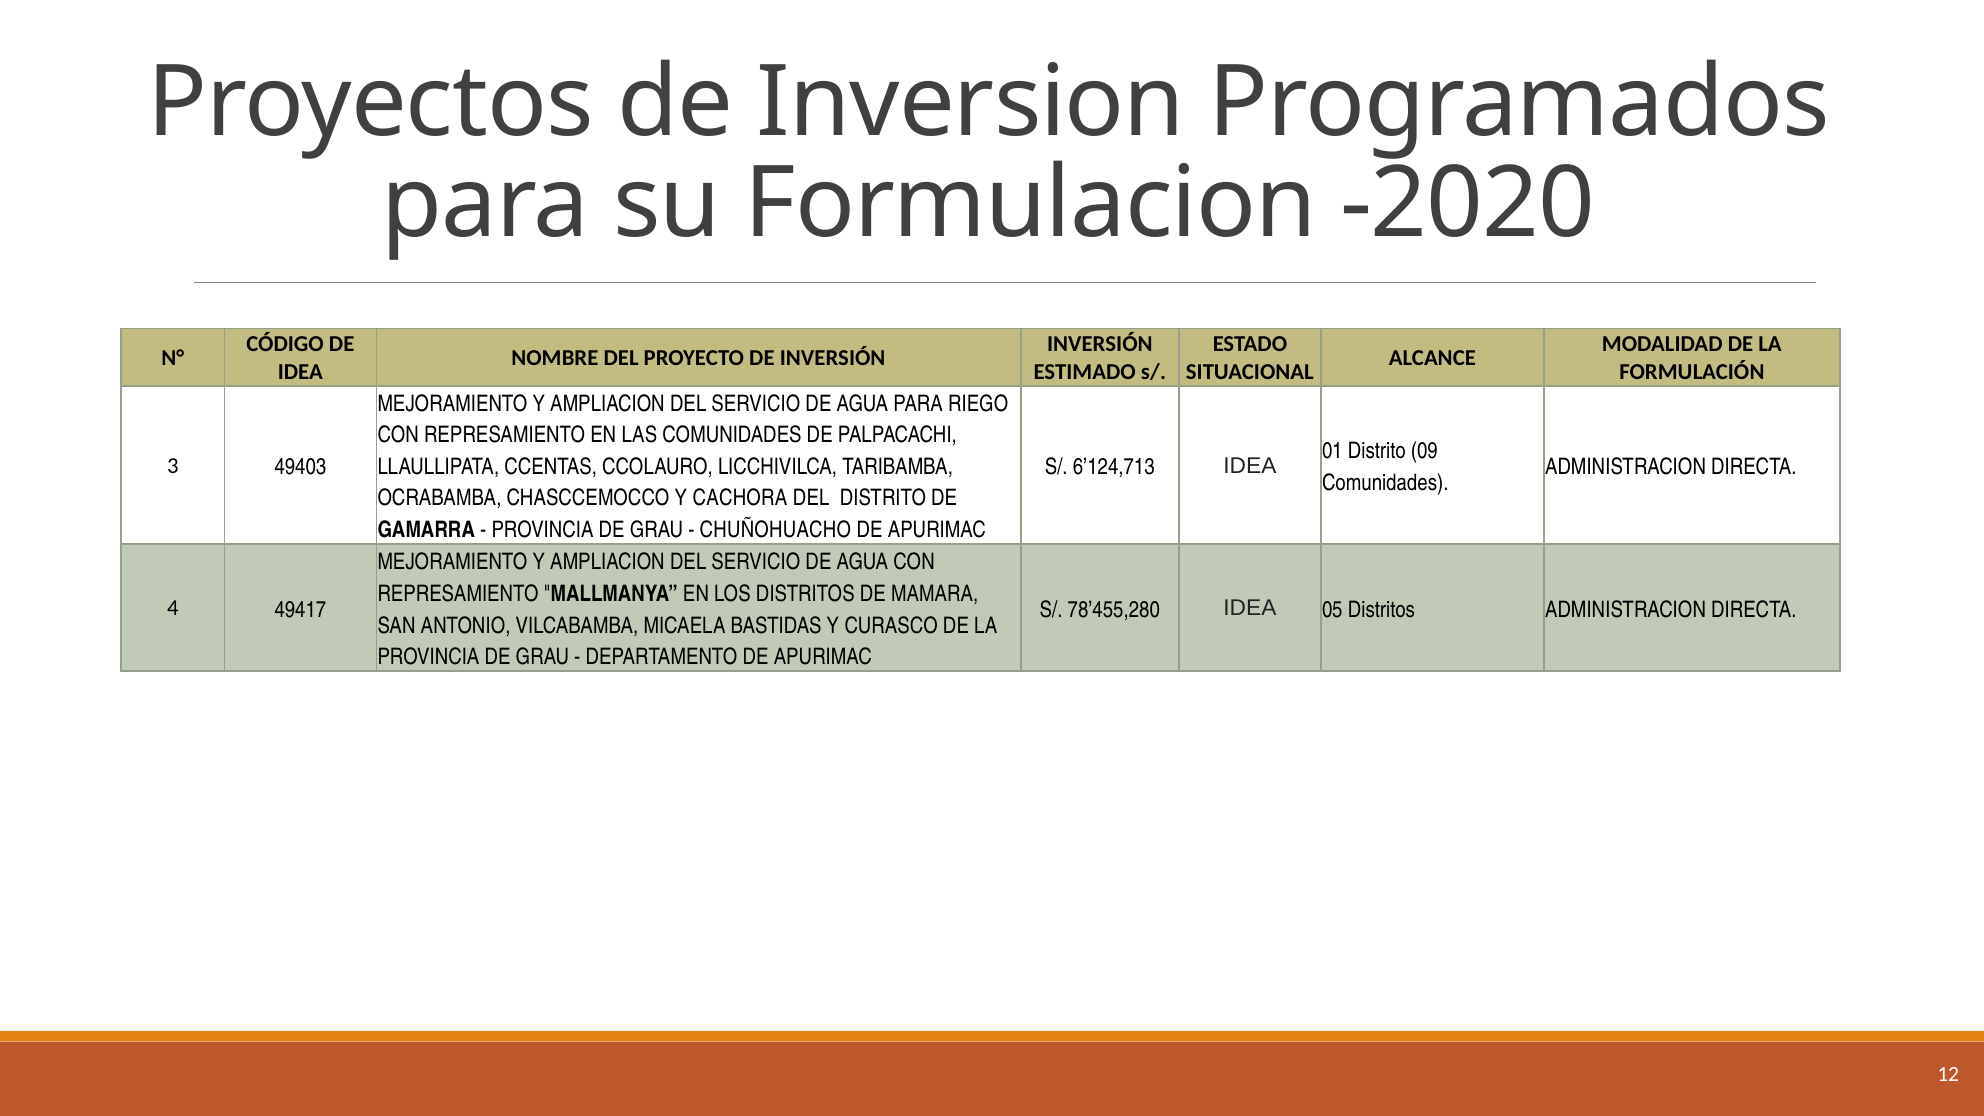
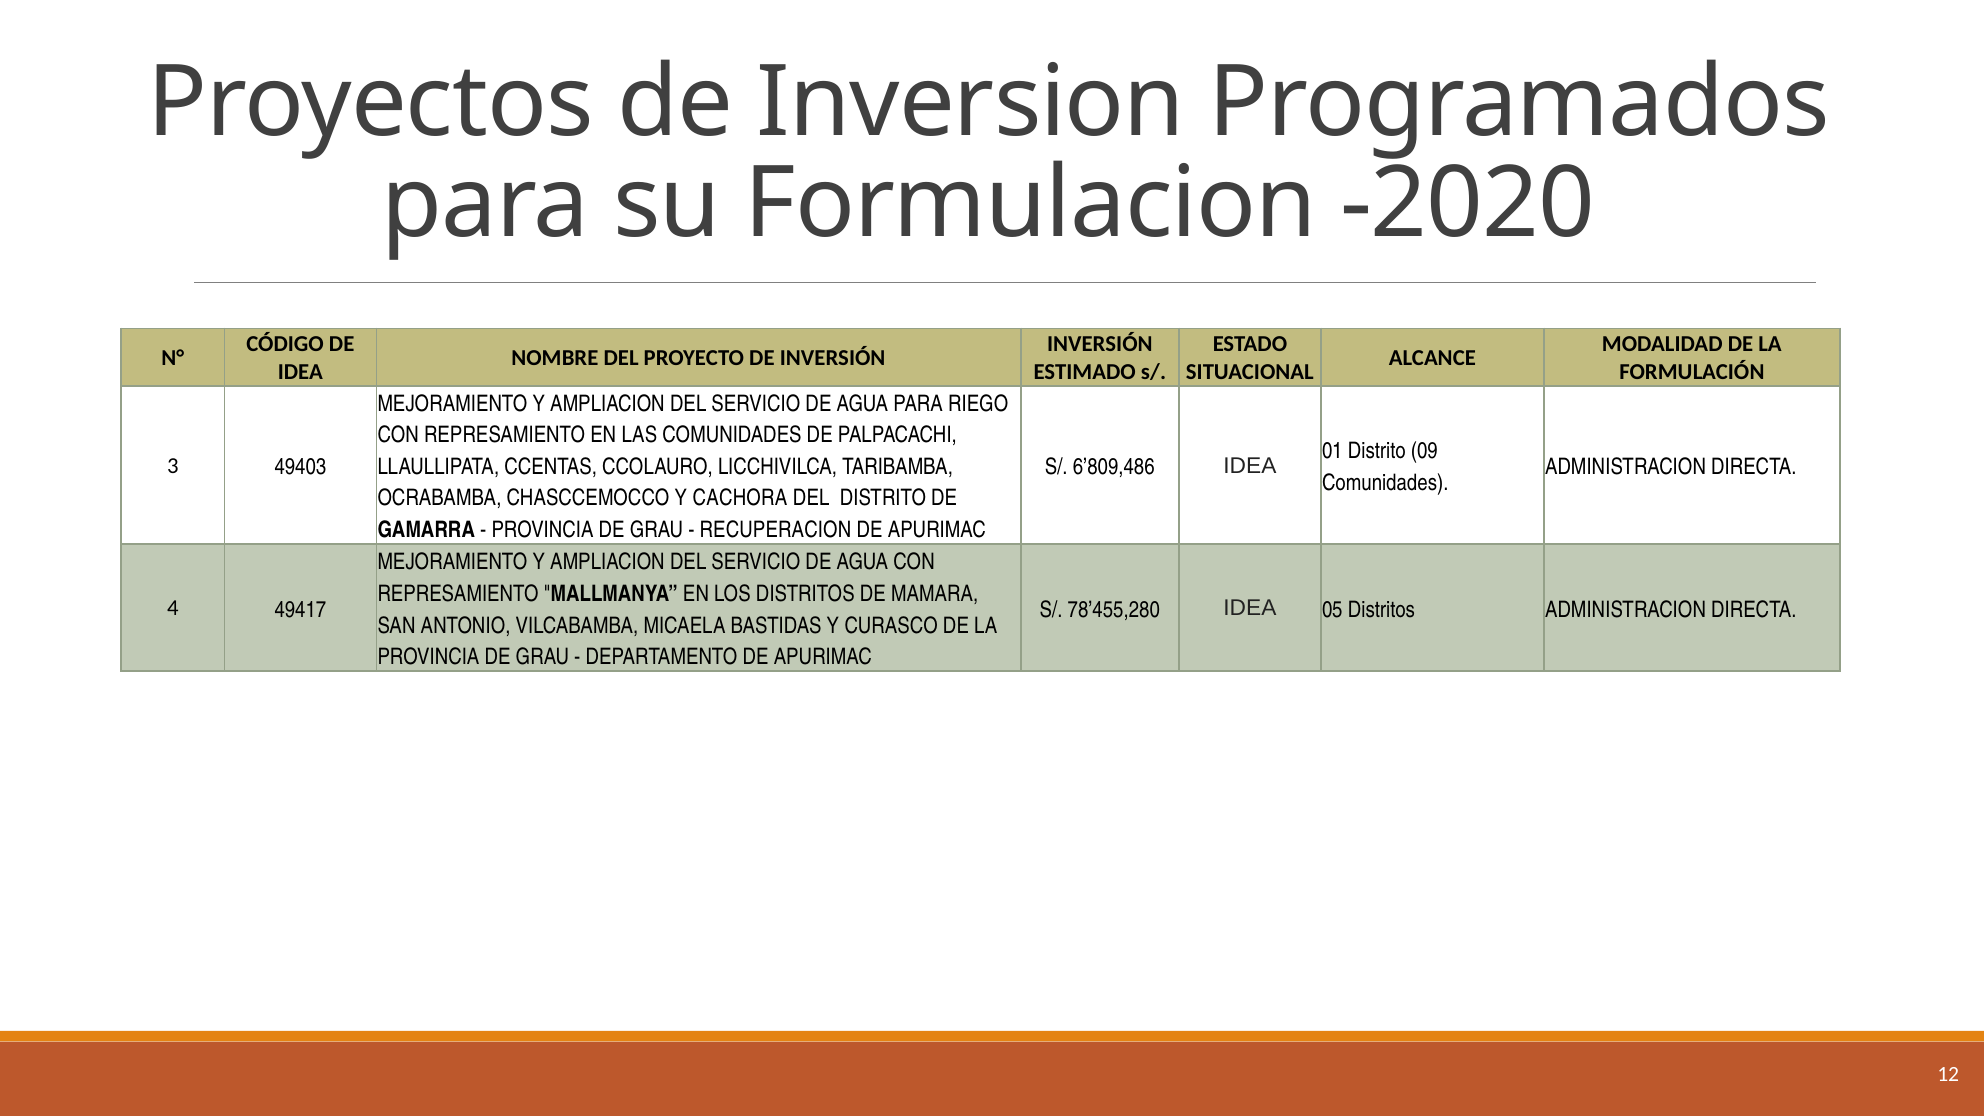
6’124,713: 6’124,713 -> 6’809,486 (1114, 467)
CHUÑOHUACHO: CHUÑOHUACHO -> RECUPERACION (775, 530)
